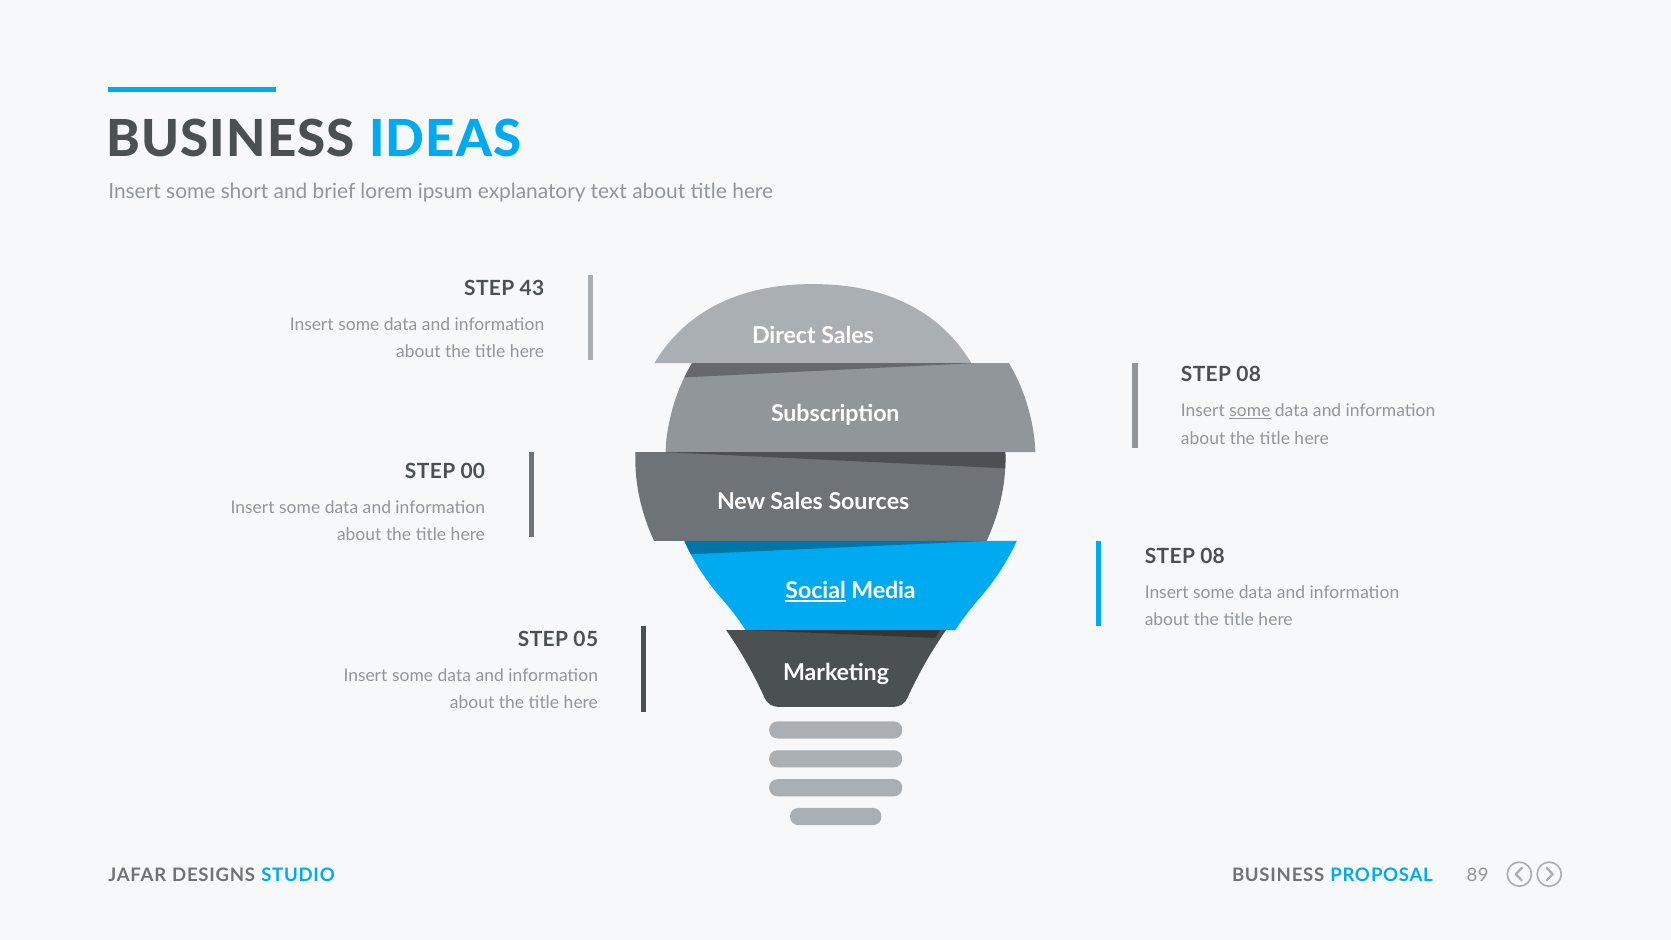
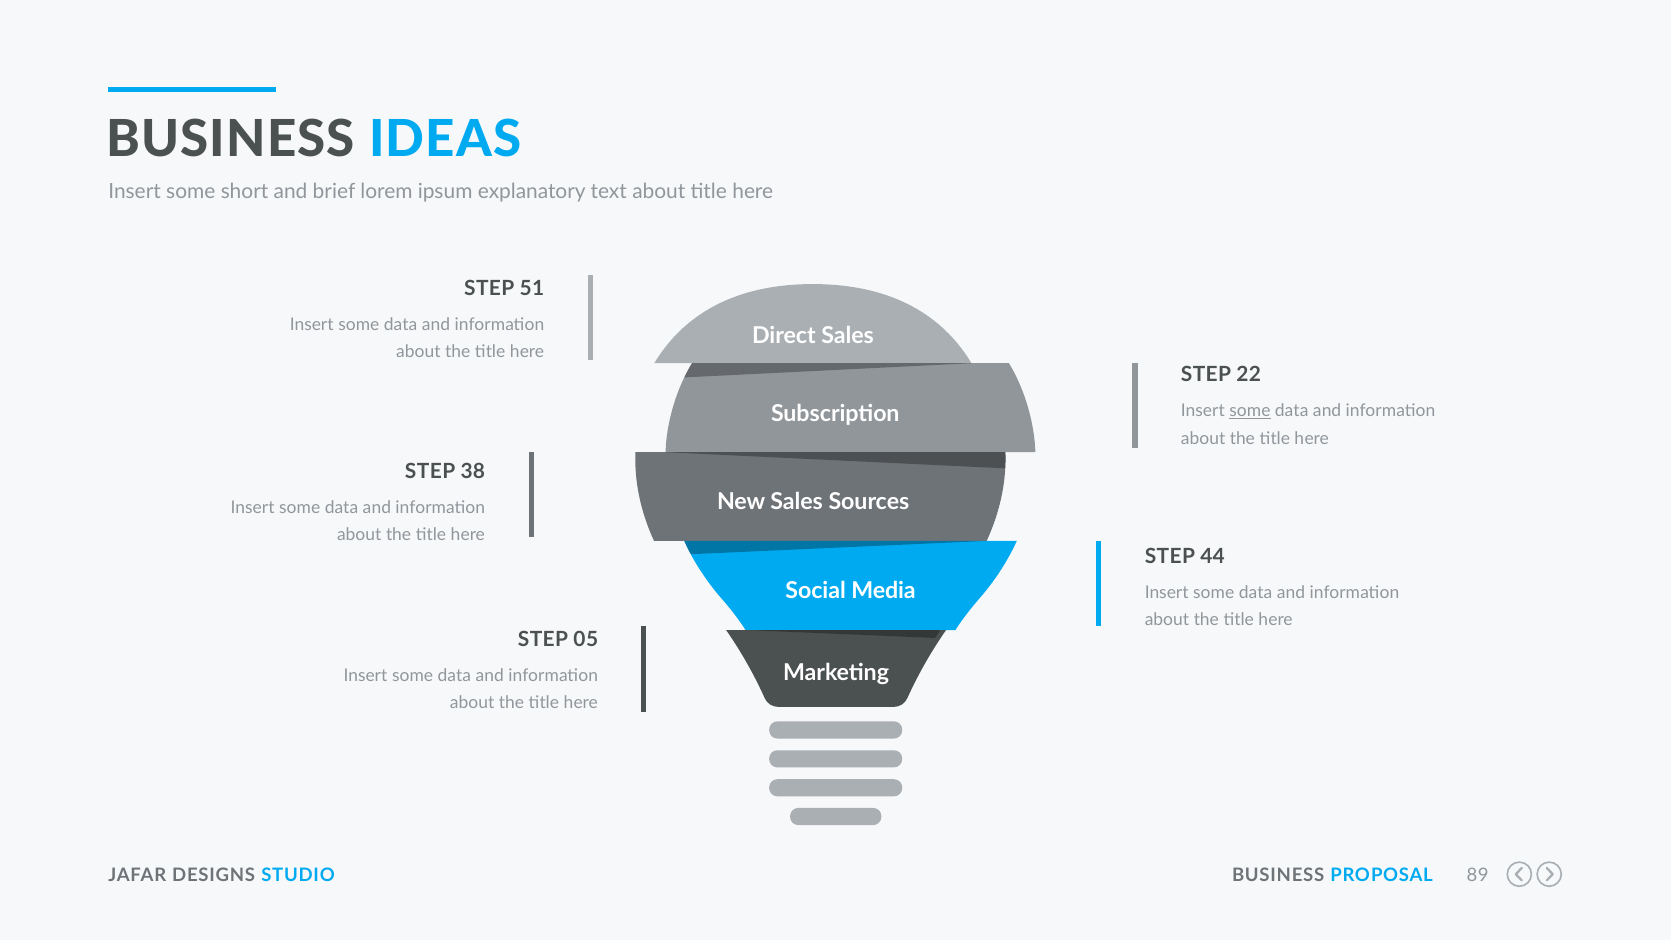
43: 43 -> 51 (532, 288)
08: 08 -> 22 (1249, 375)
00: 00 -> 38 (473, 472)
08: 08 -> 44 (1213, 556)
Social underline: present -> none (816, 591)
